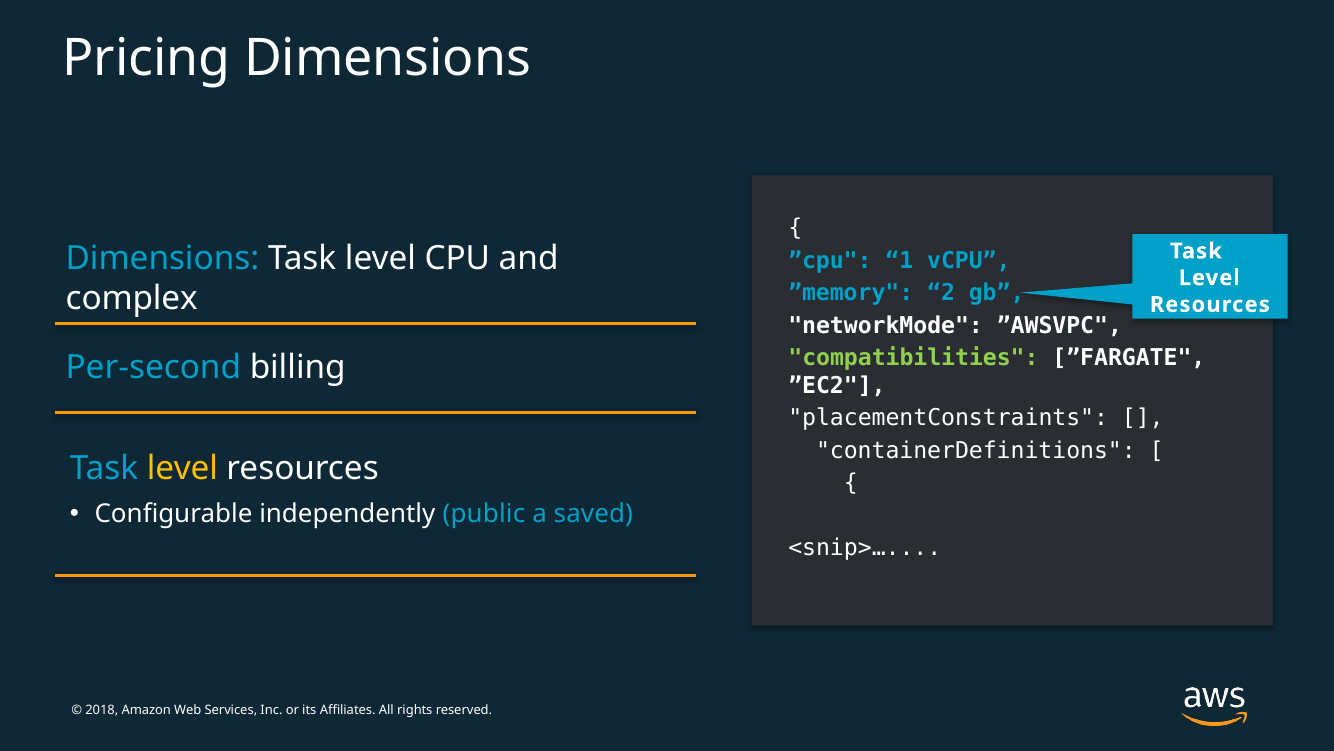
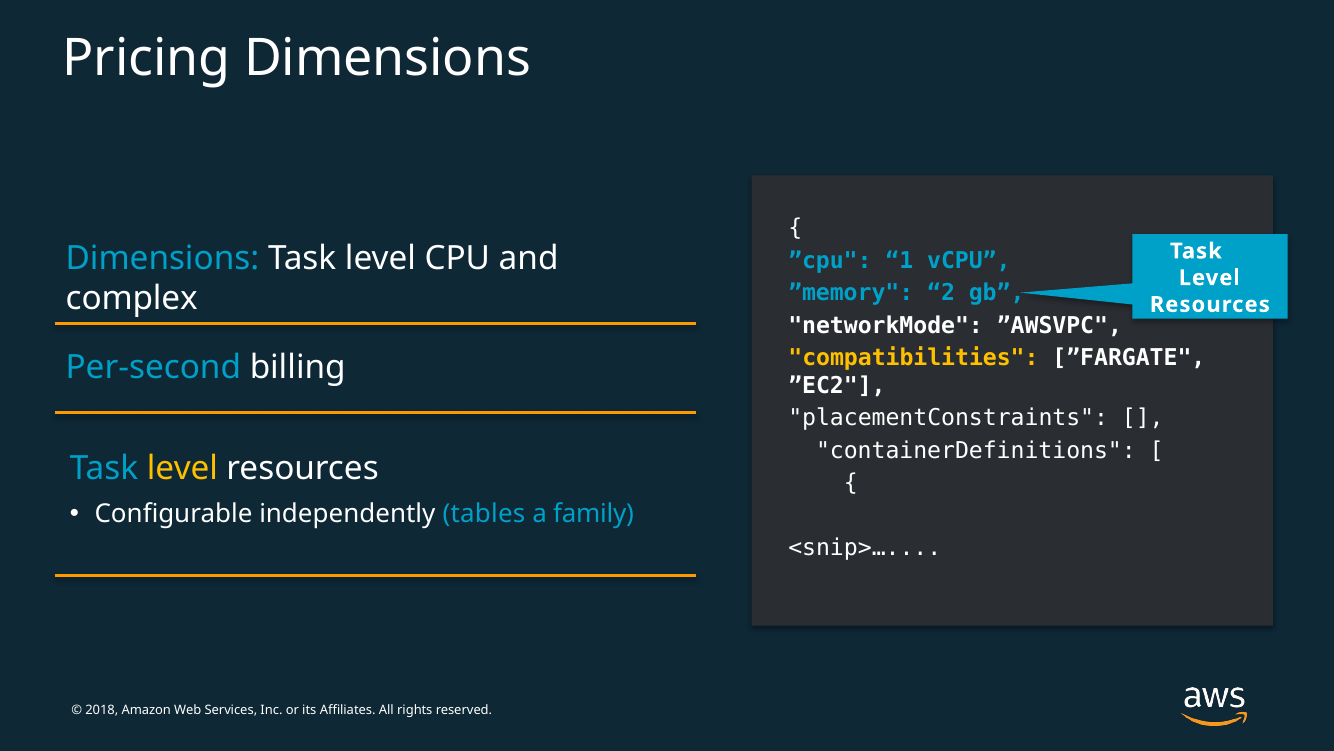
compatibilities colour: light green -> yellow (913, 358)
public: public -> tables (484, 514)
saved: saved -> family (594, 514)
